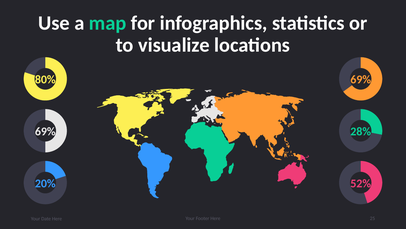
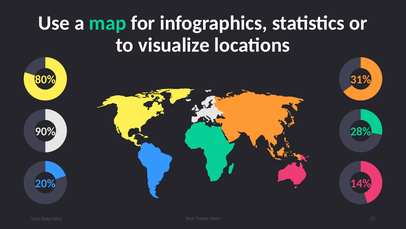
69%: 69% -> 31% (361, 79)
69%: 69% -> 90% (45, 131)
52%: 52% -> 14% (361, 183)
